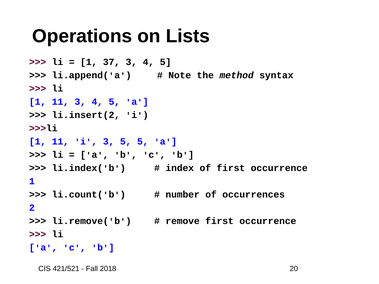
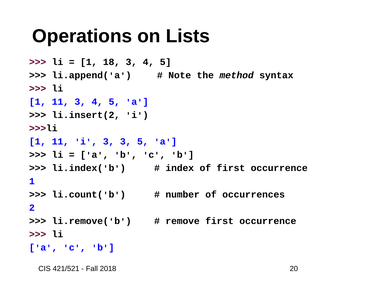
37: 37 -> 18 (112, 62)
3 5: 5 -> 3 (126, 142)
